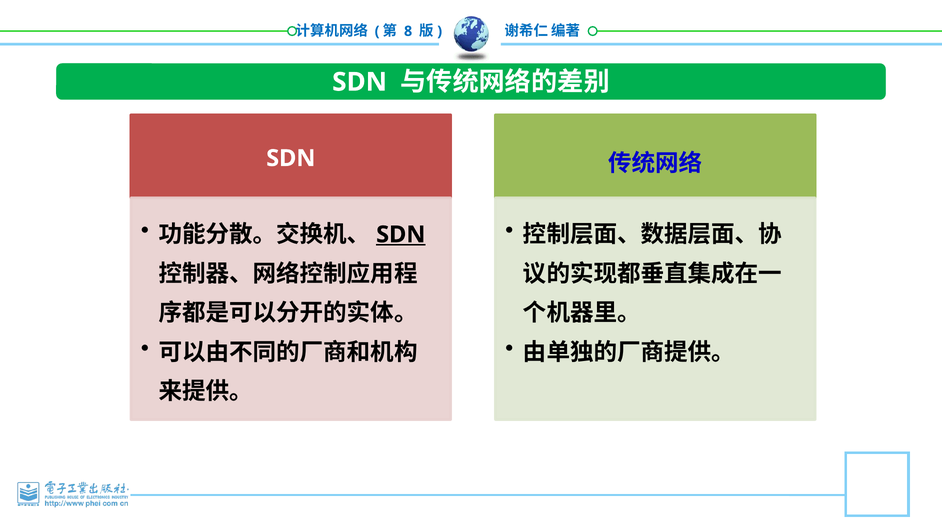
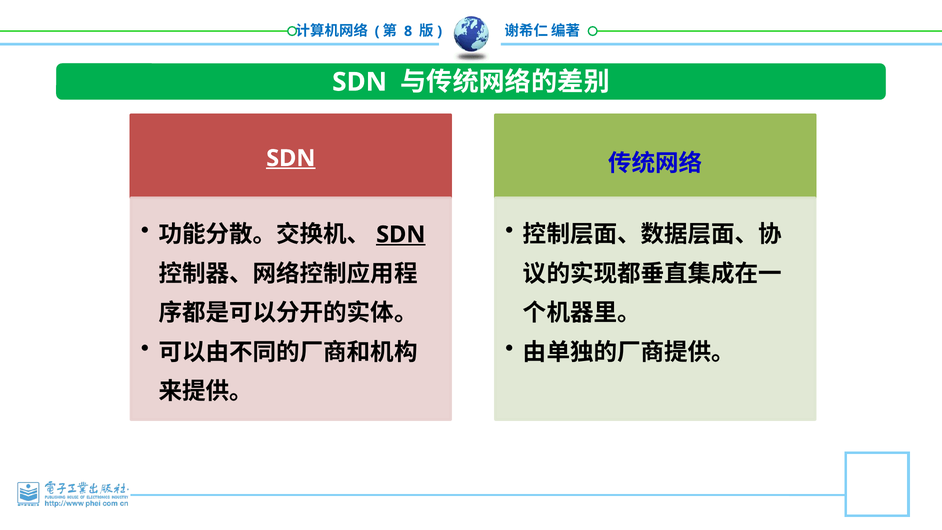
SDN underline: none -> present (291, 158)
